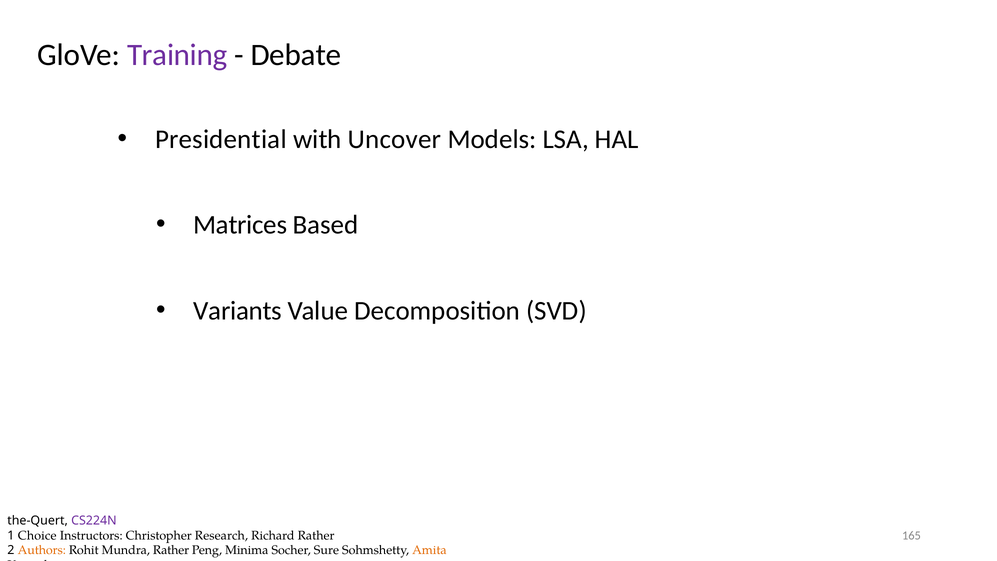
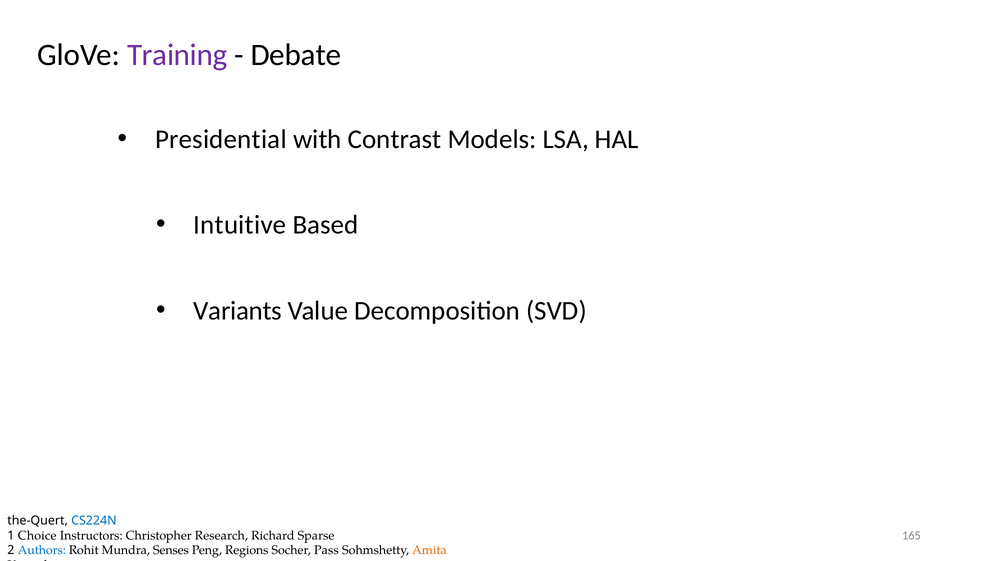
Uncover: Uncover -> Contrast (395, 139)
Matrices: Matrices -> Intuitive (240, 225)
CS224N colour: purple -> blue (94, 520)
Richard Rather: Rather -> Sparse (316, 535)
Authors colour: orange -> blue (42, 550)
Mundra Rather: Rather -> Senses (171, 550)
Minima: Minima -> Regions (247, 550)
Sure: Sure -> Pass (326, 550)
